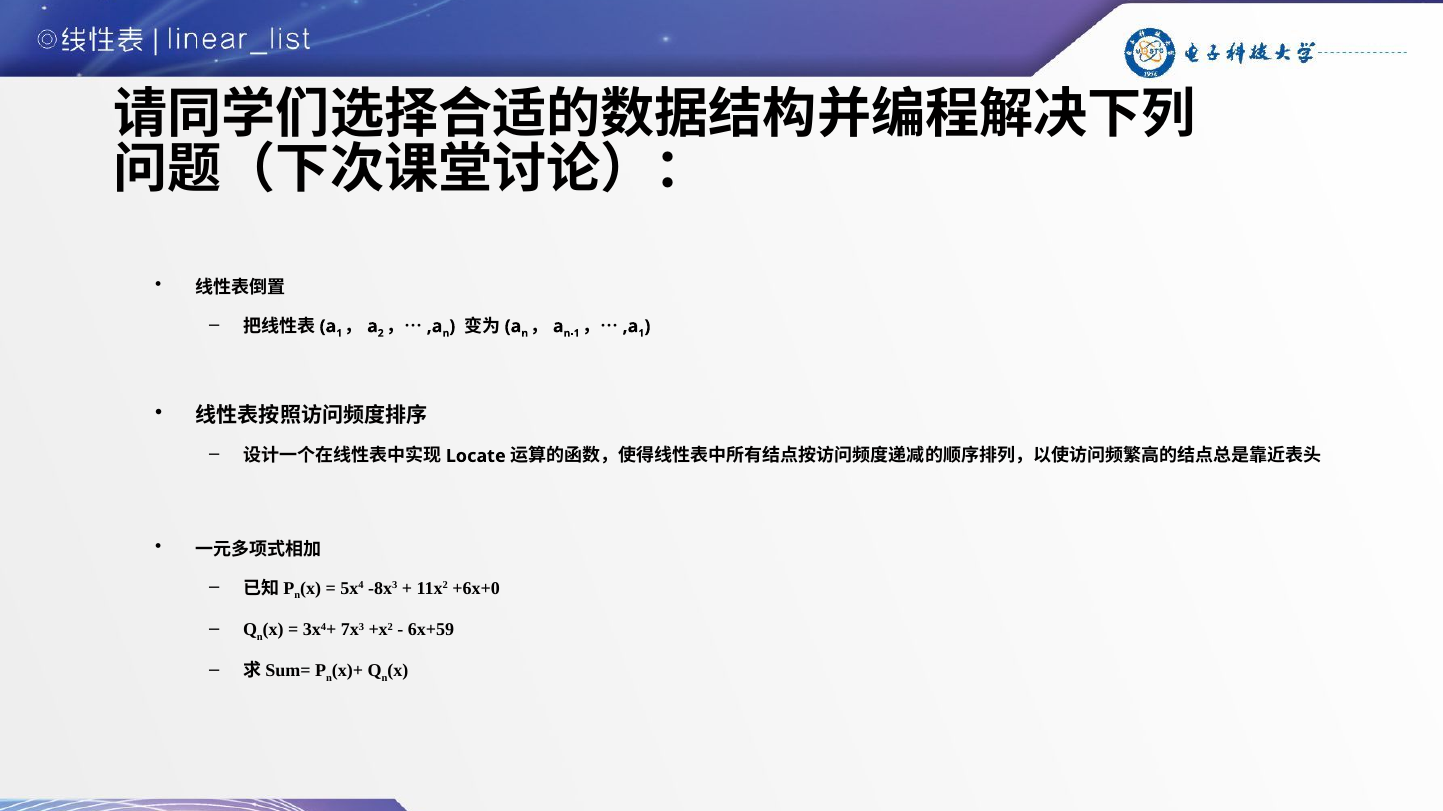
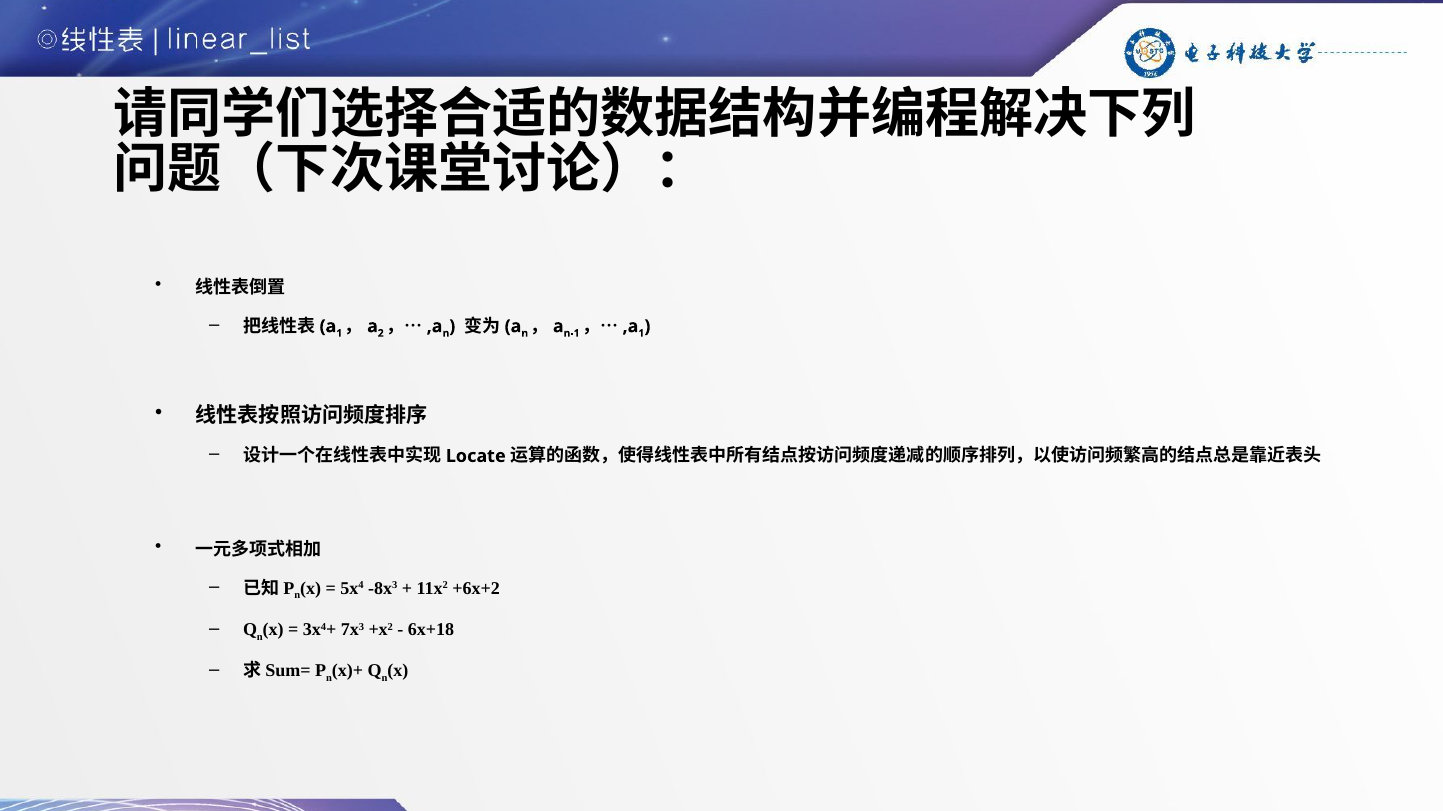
+6x+0: +6x+0 -> +6x+2 (476, 589)
6x+59: 6x+59 -> 6x+18 (431, 630)
